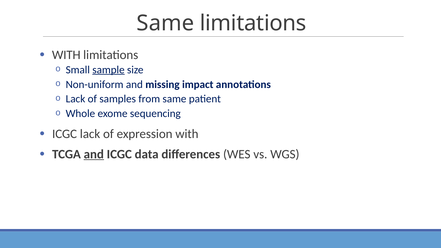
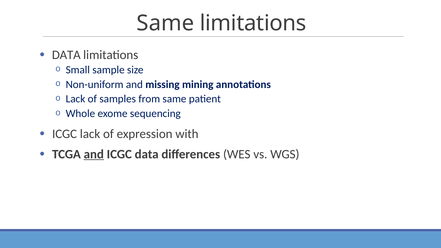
WITH: WITH -> DATA (66, 55)
sample underline: present -> none (108, 70)
impact: impact -> mining (198, 84)
